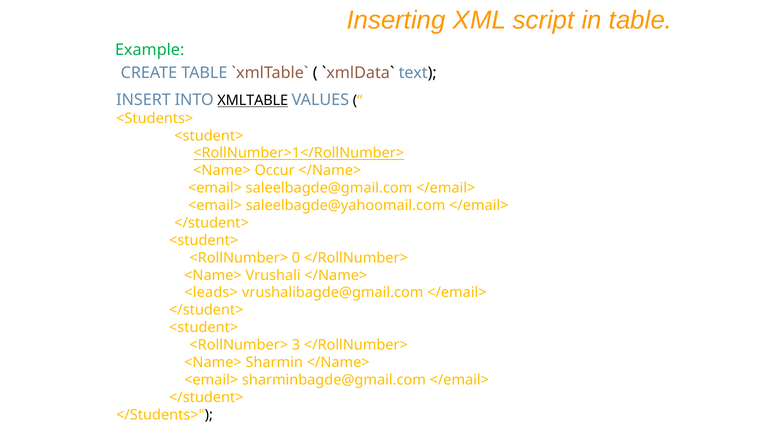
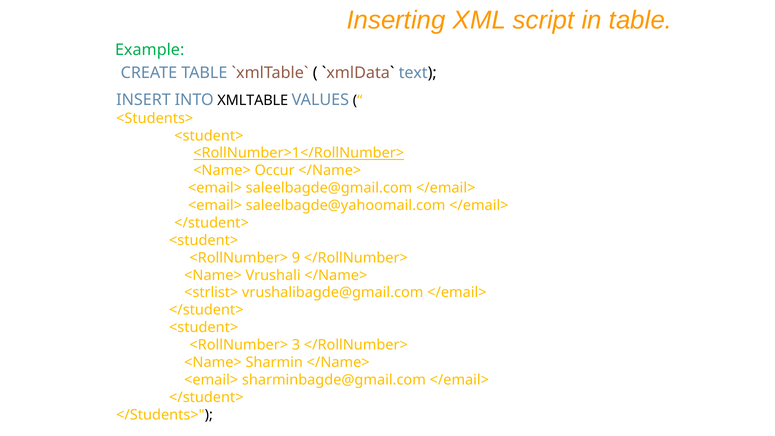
XMLTABLE underline: present -> none (253, 100)
0: 0 -> 9 (296, 258)
<leads>: <leads> -> <strlist> (211, 293)
